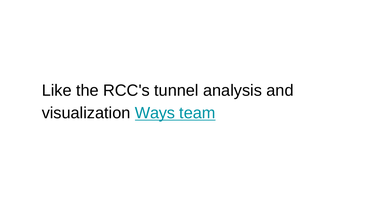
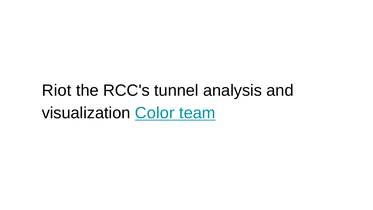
Like: Like -> Riot (57, 90)
Ways: Ways -> Color (155, 113)
